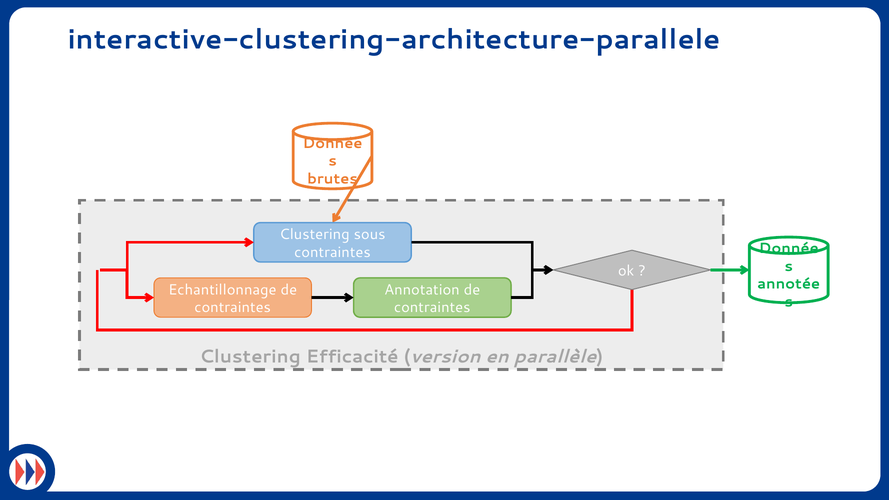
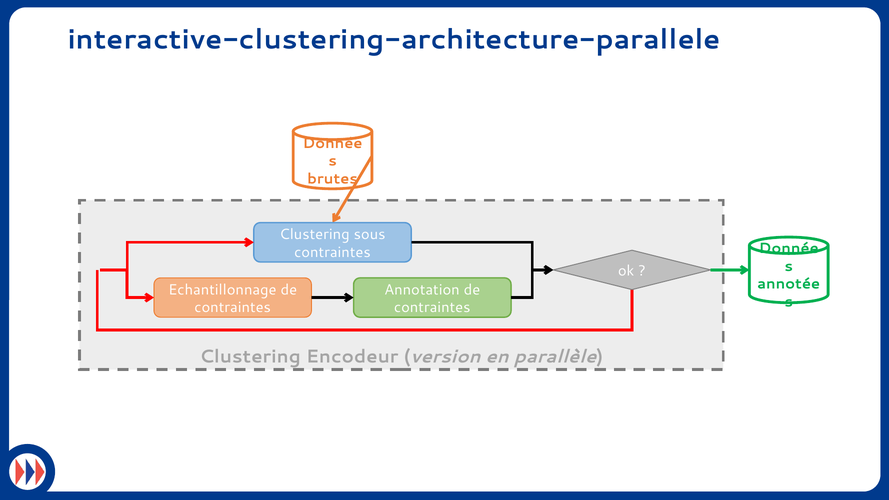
Efficacité: Efficacité -> Encodeur (352, 357)
